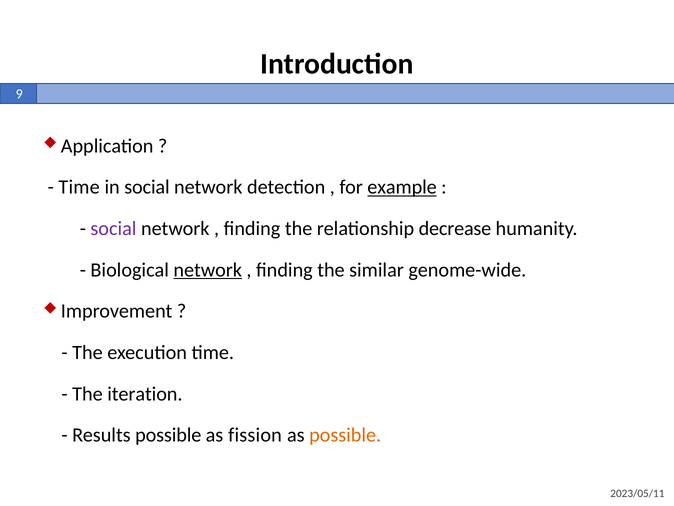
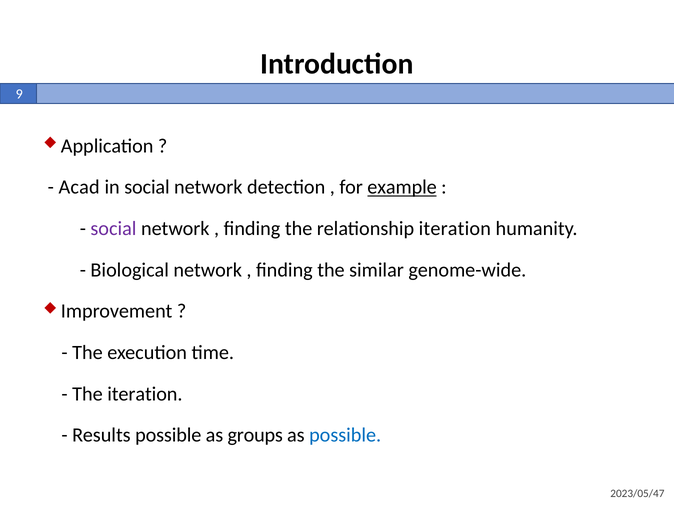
Time: Time -> Acad (79, 187)
relationship decrease: decrease -> iteration (455, 228)
network underline: present -> none (208, 270)
fission: fission -> groups (255, 435)
possible colour: orange -> blue (345, 435)
2023/05/11: 2023/05/11 -> 2023/05/47 (637, 493)
